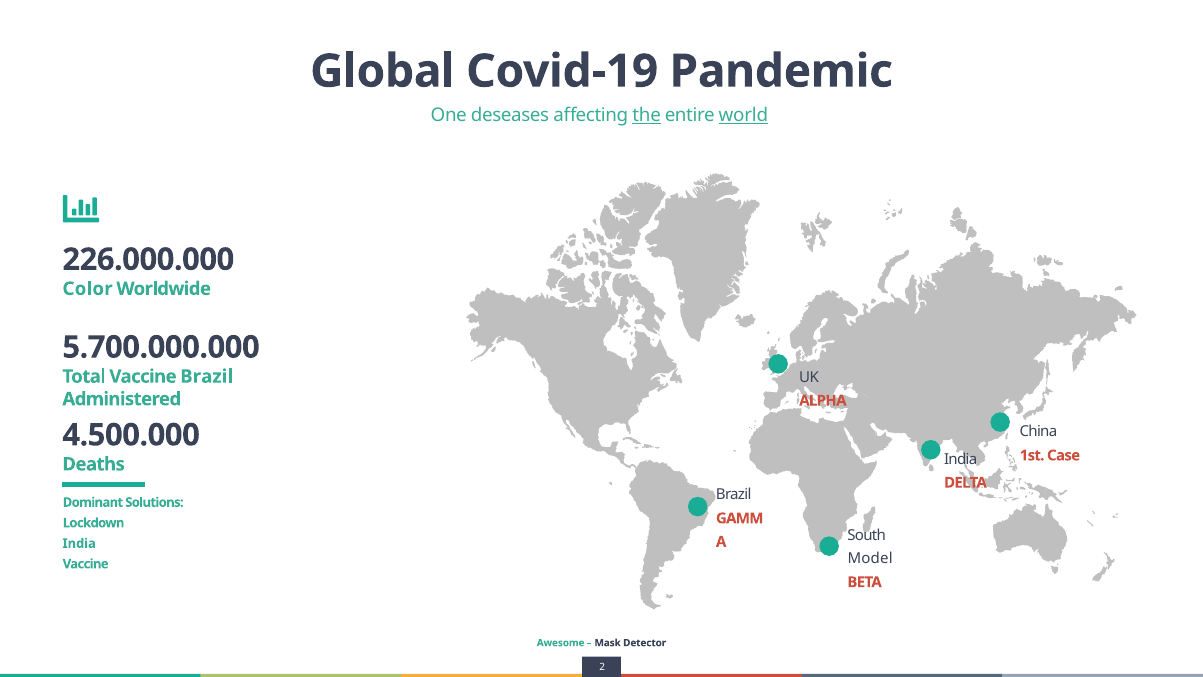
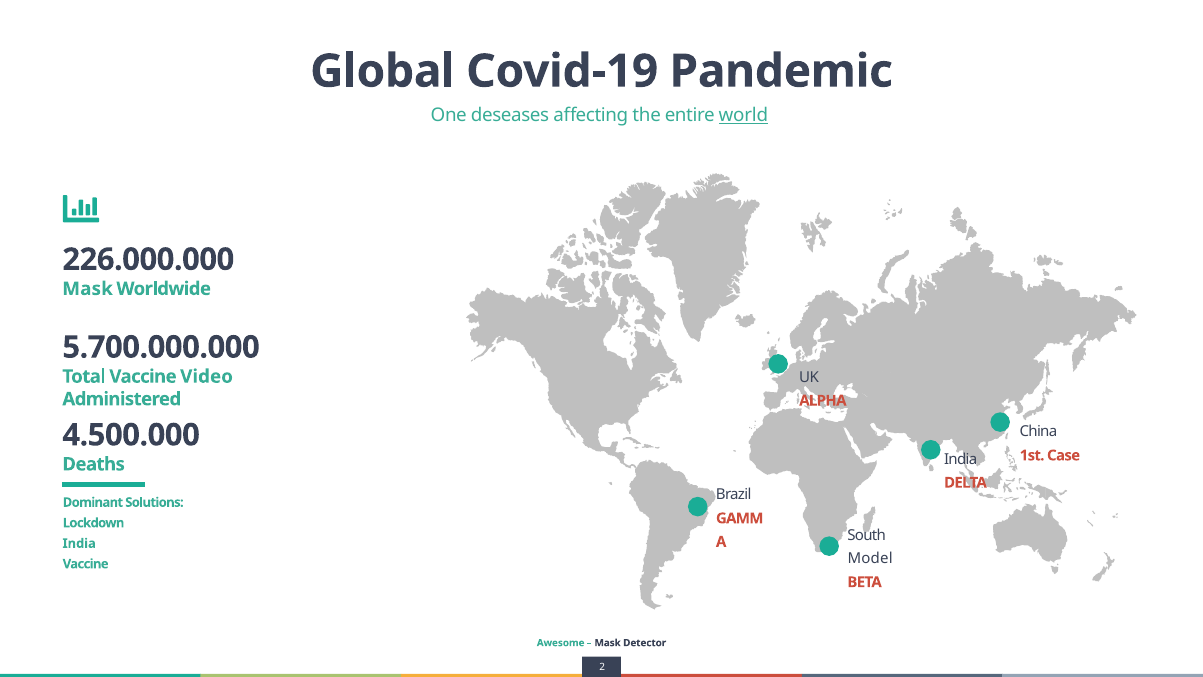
the underline: present -> none (647, 115)
Color: Color -> Mask (88, 289)
Vaccine Brazil: Brazil -> Video (207, 376)
